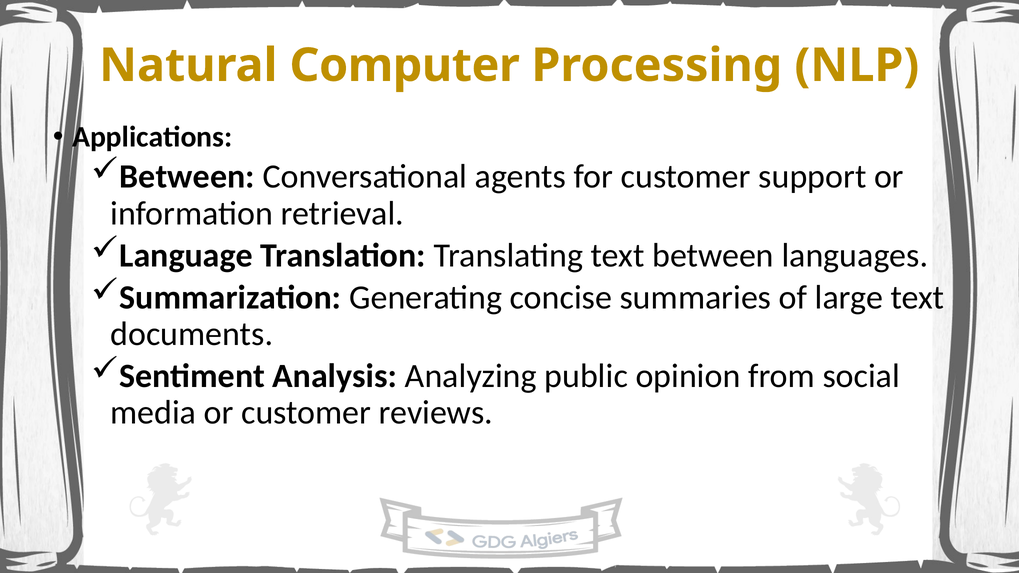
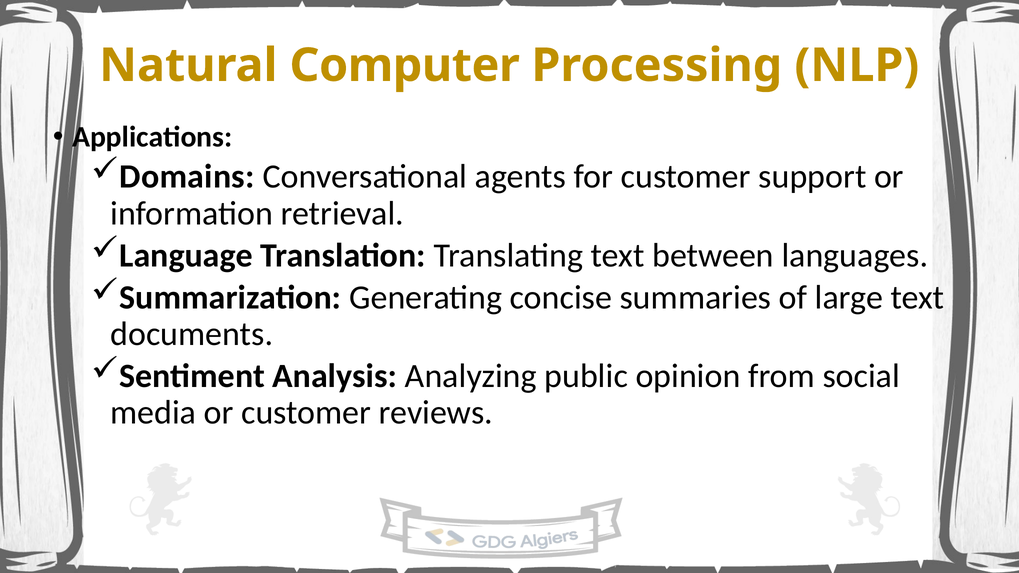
Between: Between -> Domains (187, 177)
